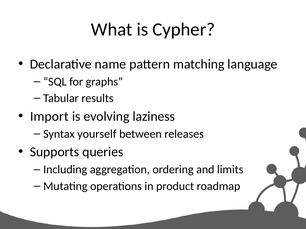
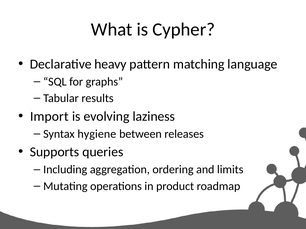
name: name -> heavy (111, 64)
yourself: yourself -> hygiene (97, 134)
